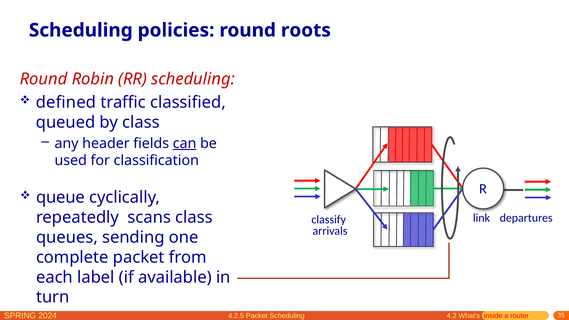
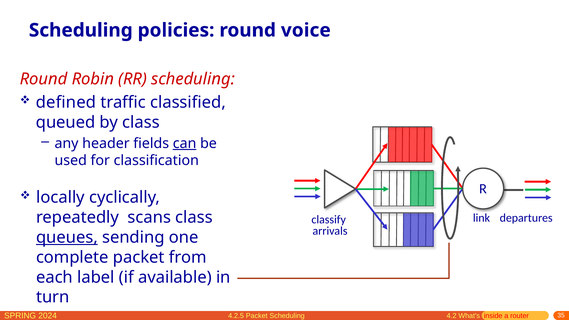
roots: roots -> voice (306, 30)
queue: queue -> locally (60, 198)
queues underline: none -> present (67, 237)
